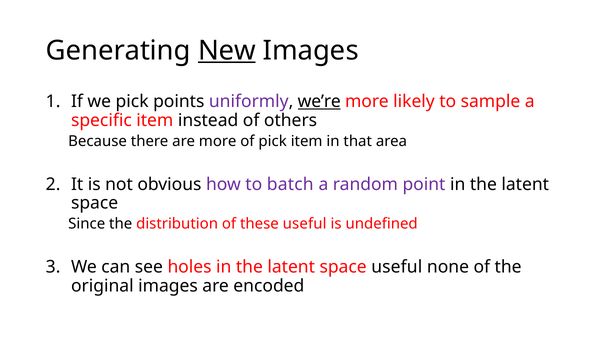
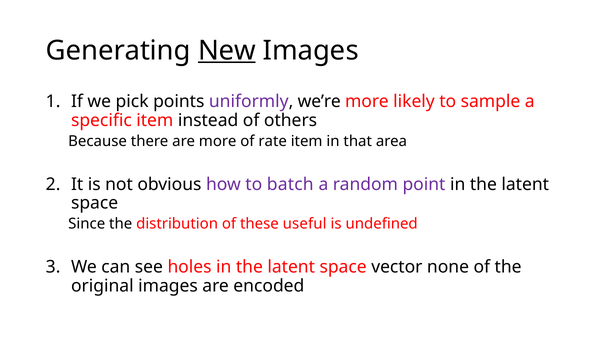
we’re underline: present -> none (319, 101)
of pick: pick -> rate (273, 141)
space useful: useful -> vector (397, 267)
